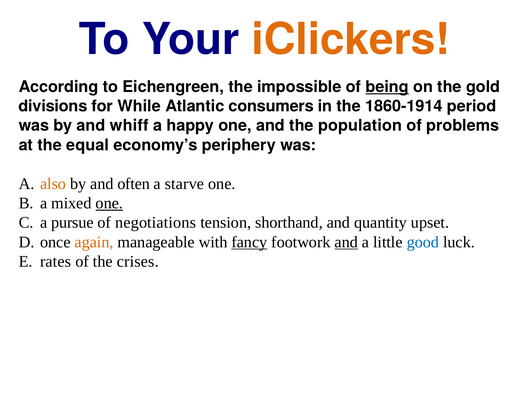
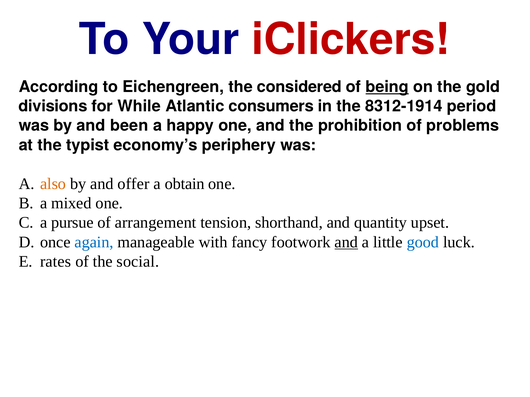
iClickers colour: orange -> red (351, 40)
impossible: impossible -> considered (299, 87)
1860-1914: 1860-1914 -> 8312-1914 (404, 106)
whiff: whiff -> been (129, 126)
population: population -> prohibition (360, 126)
equal: equal -> typist (88, 145)
often: often -> offer (134, 184)
starve: starve -> obtain (185, 184)
one underline: present -> none (109, 204)
negotiations: negotiations -> arrangement (156, 223)
again colour: orange -> blue (94, 242)
fancy underline: present -> none (249, 242)
crises: crises -> social (138, 262)
